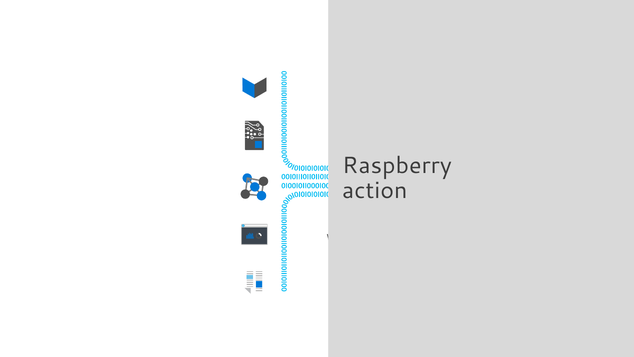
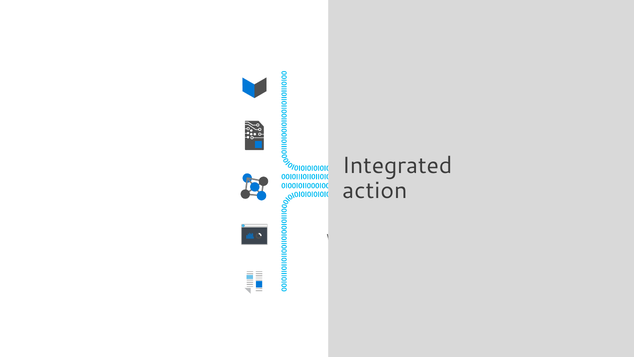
Raspberry: Raspberry -> Integrated (397, 165)
